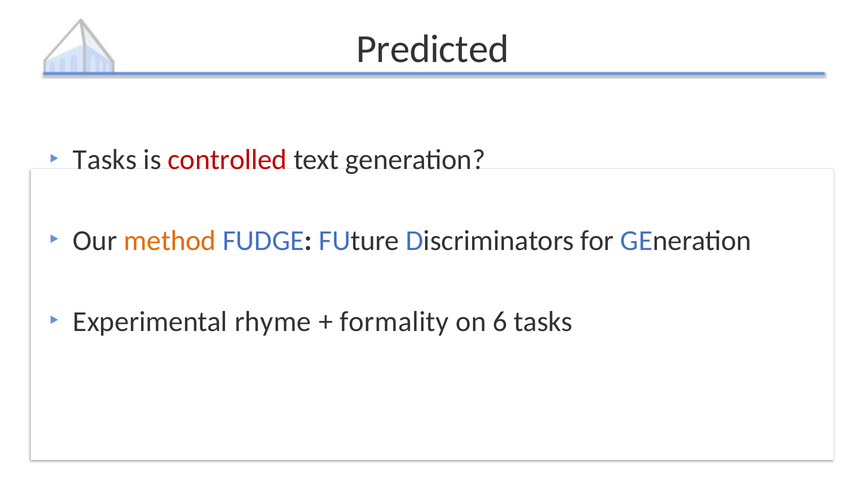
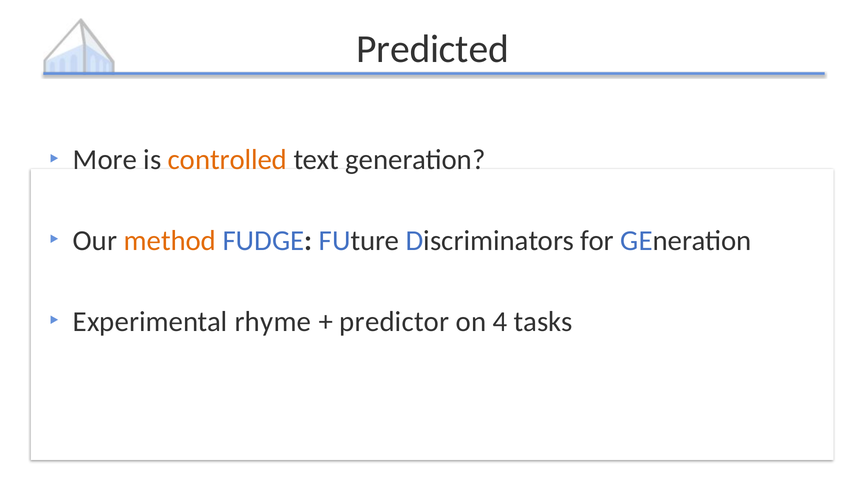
Tasks: Tasks -> More (105, 160)
controlled colour: red -> orange (227, 160)
formality: formality -> predictor (394, 321)
6: 6 -> 4 (500, 321)
